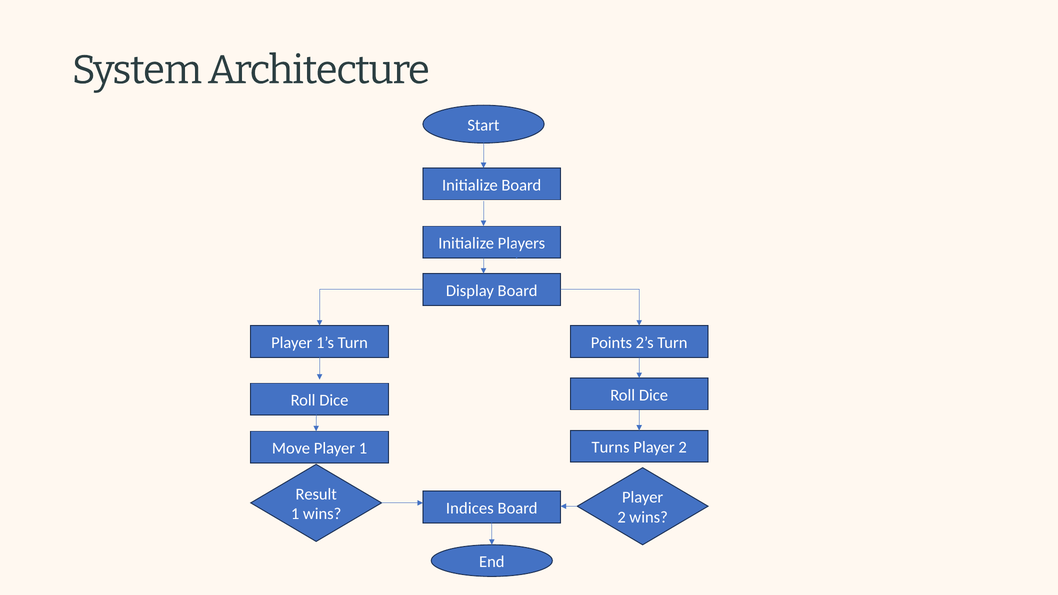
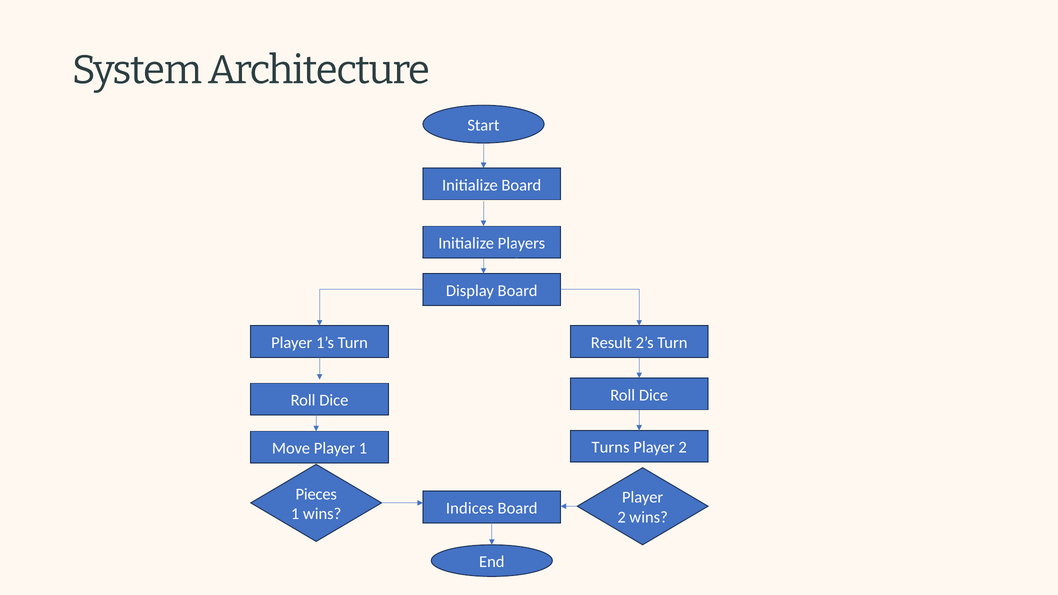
Points: Points -> Result (611, 343)
Result: Result -> Pieces (316, 494)
